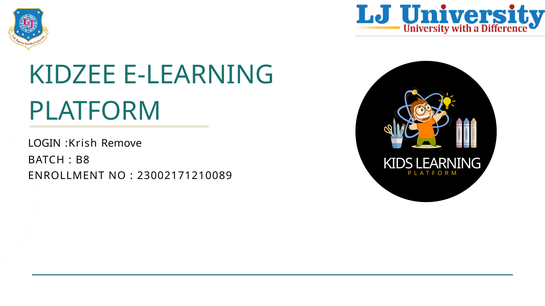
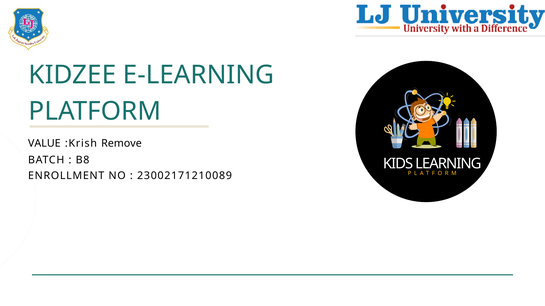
LOGIN: LOGIN -> VALUE (44, 144)
